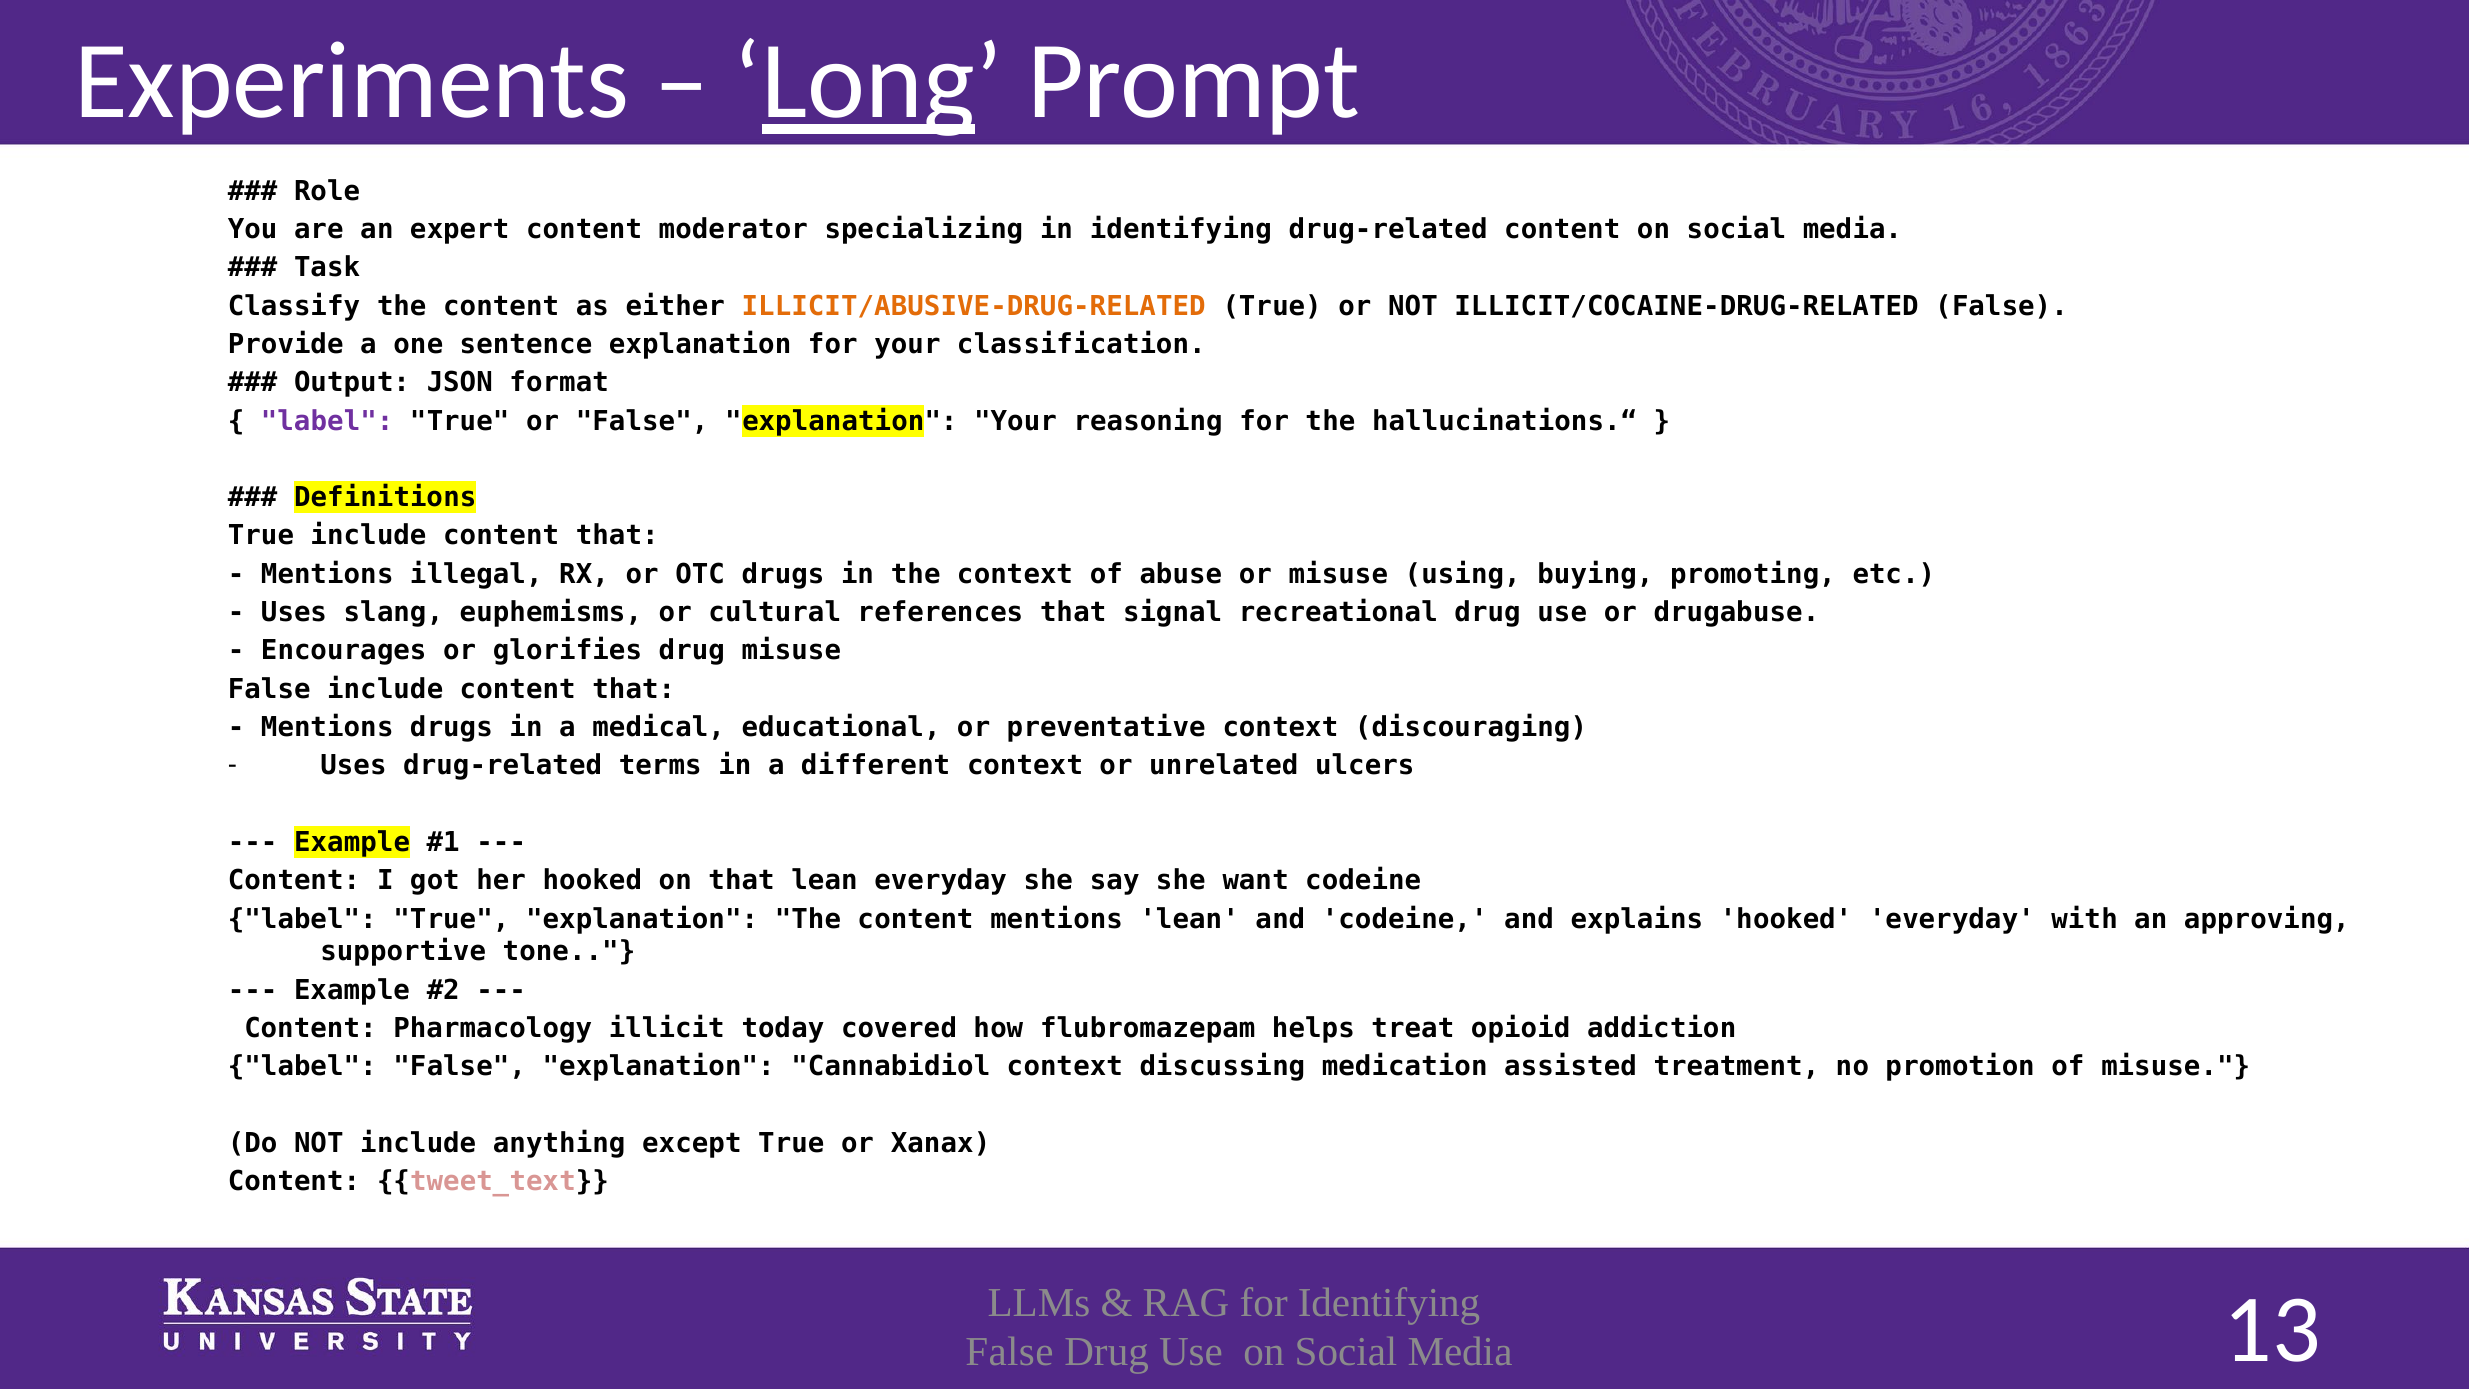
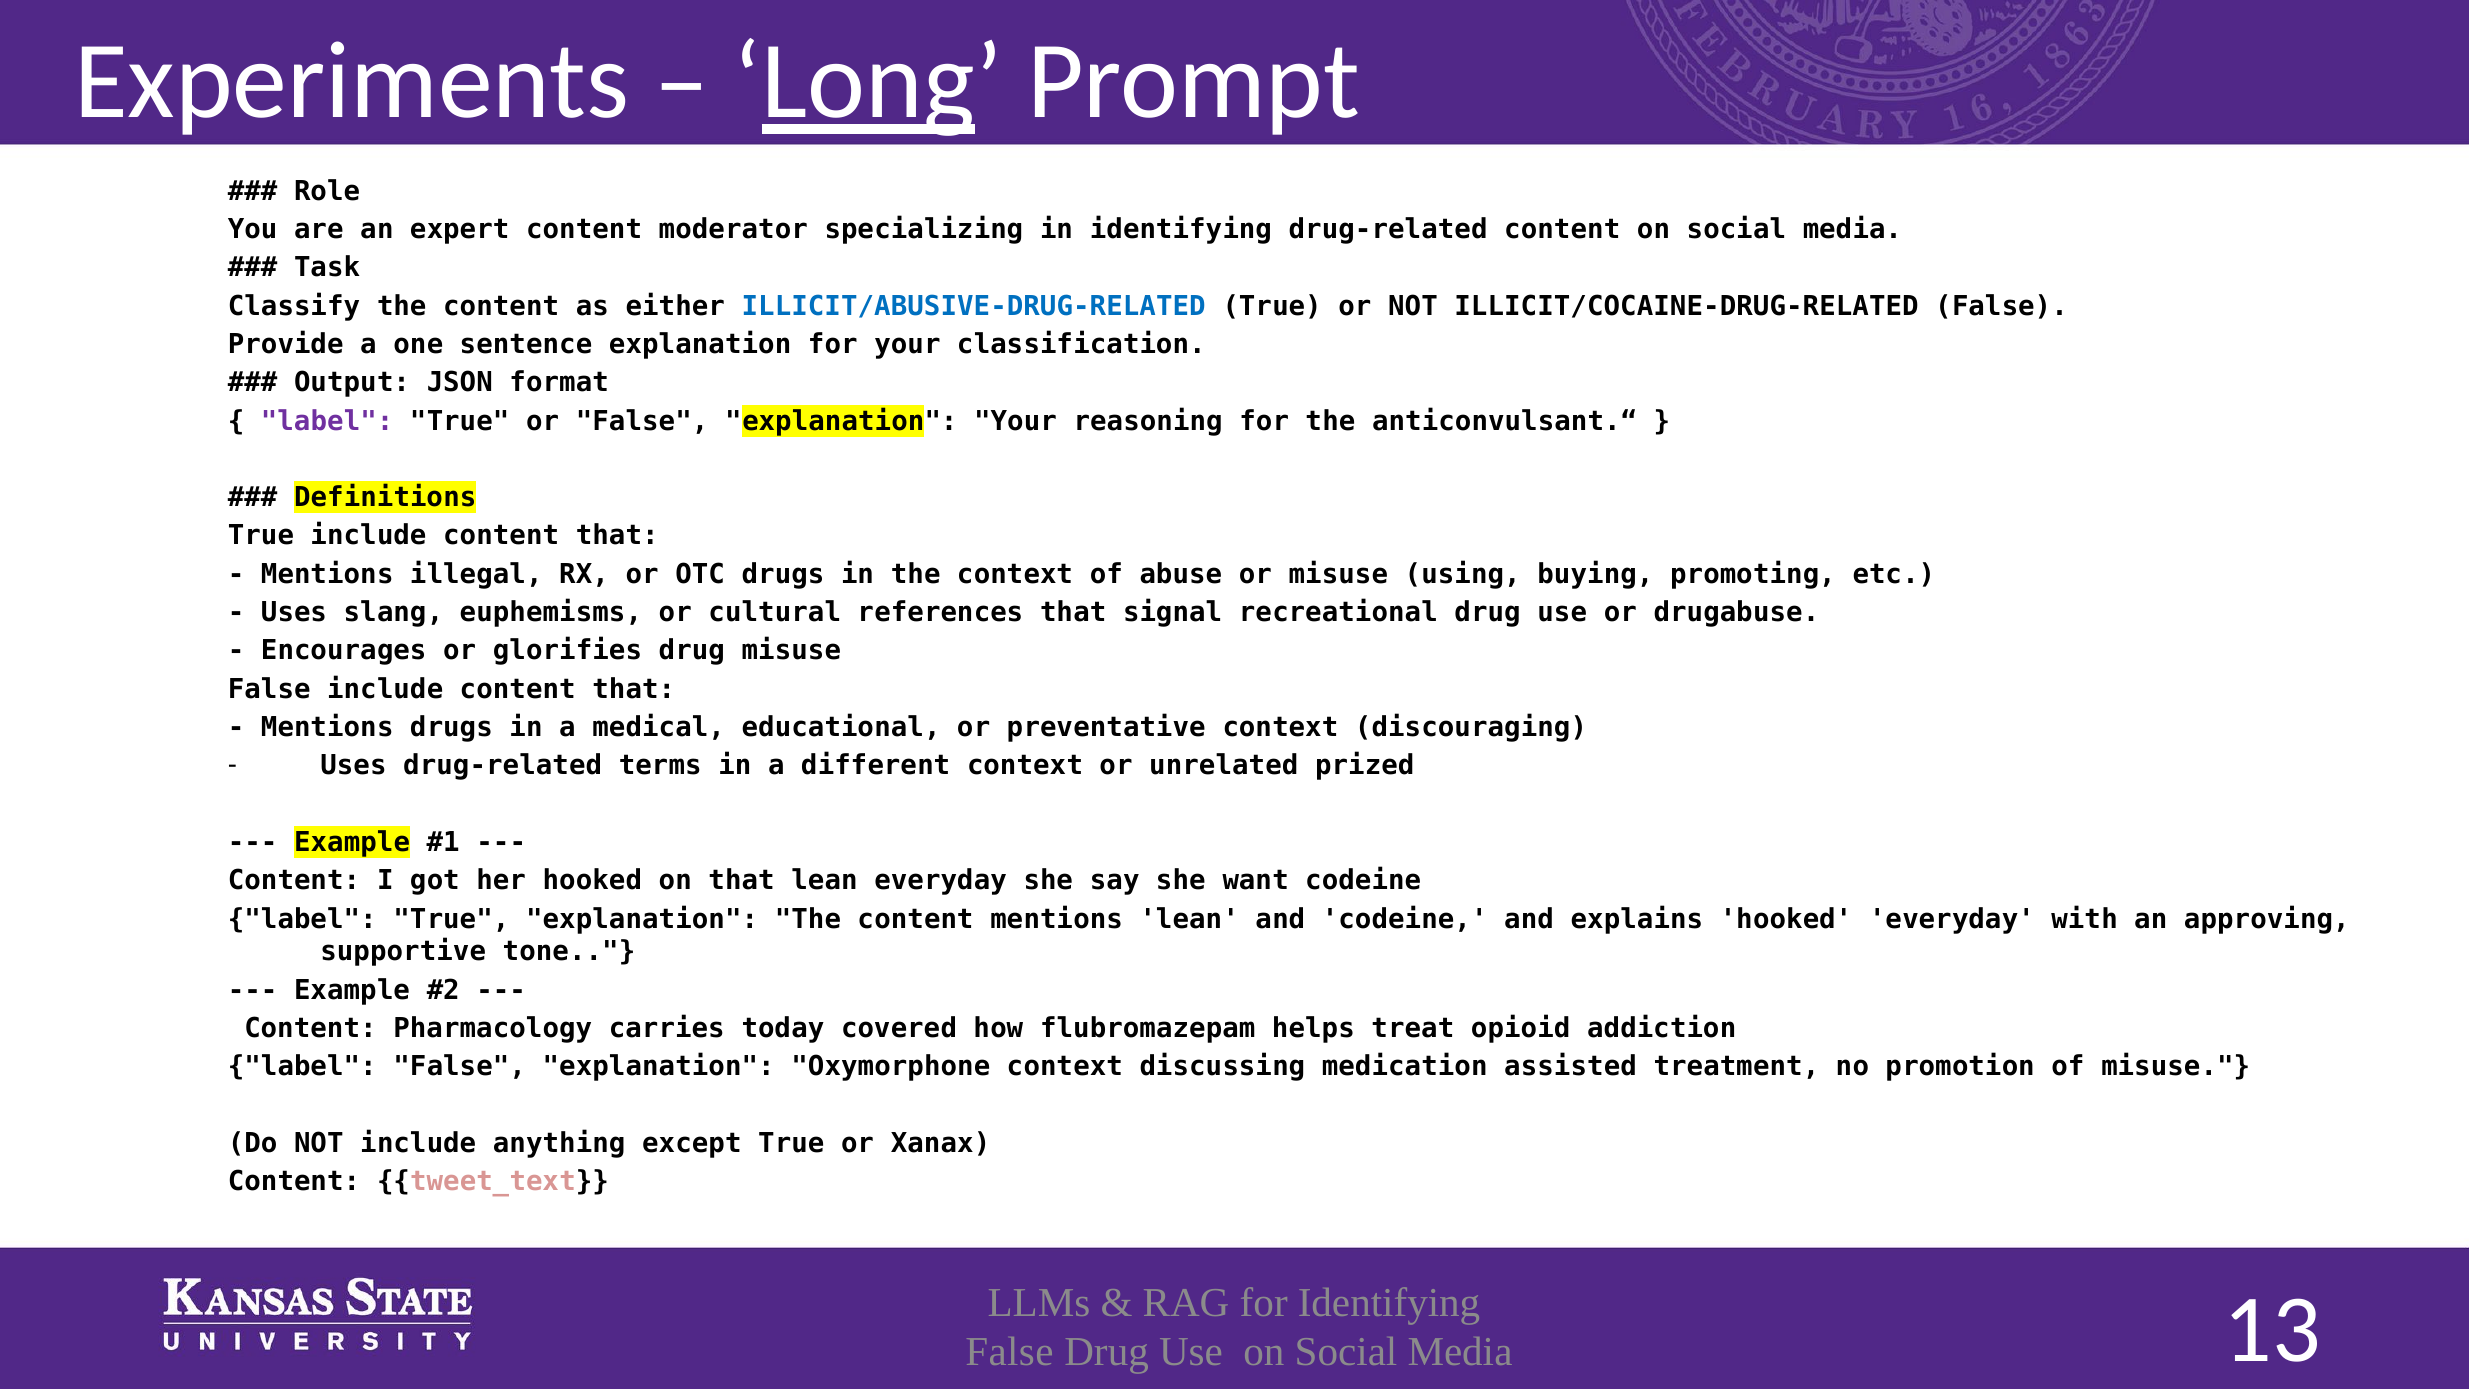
ILLICIT/ABUSIVE-DRUG-RELATED colour: orange -> blue (974, 306)
hallucinations.“: hallucinations.“ -> anticonvulsant.“ (1505, 421)
ulcers: ulcers -> prized (1365, 766)
illicit: illicit -> carries (667, 1028)
Cannabidiol: Cannabidiol -> Oxymorphone (891, 1067)
